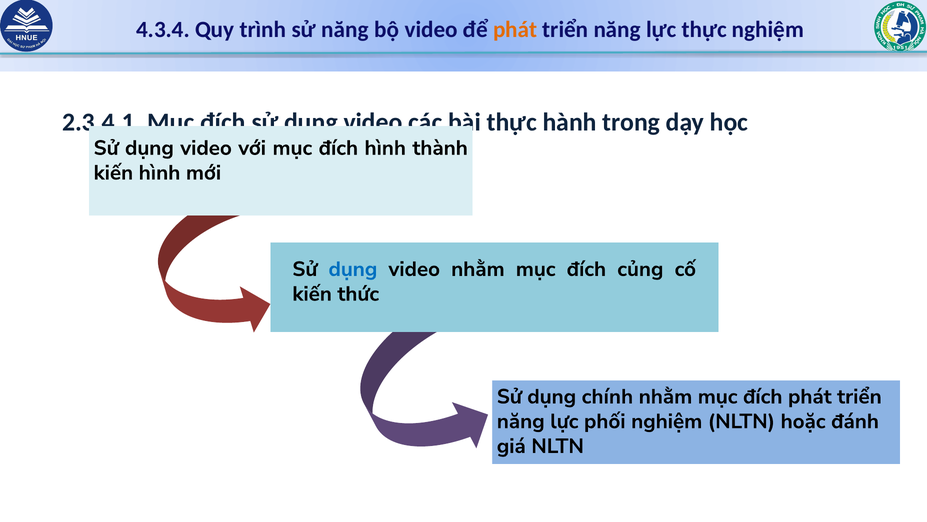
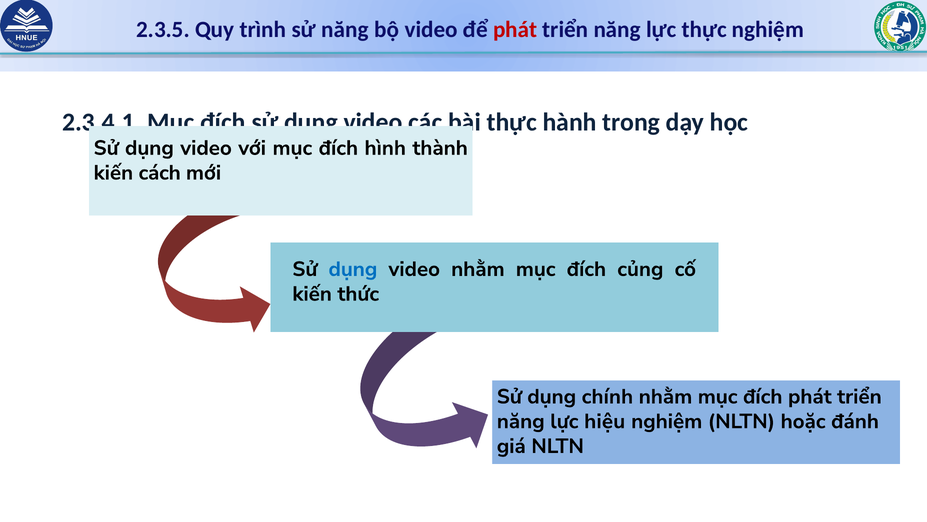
4.3.4: 4.3.4 -> 2.3.5 (163, 30)
phát colour: orange -> red (515, 30)
kiến hình: hình -> cách (160, 173)
phối: phối -> hiệu (605, 421)
